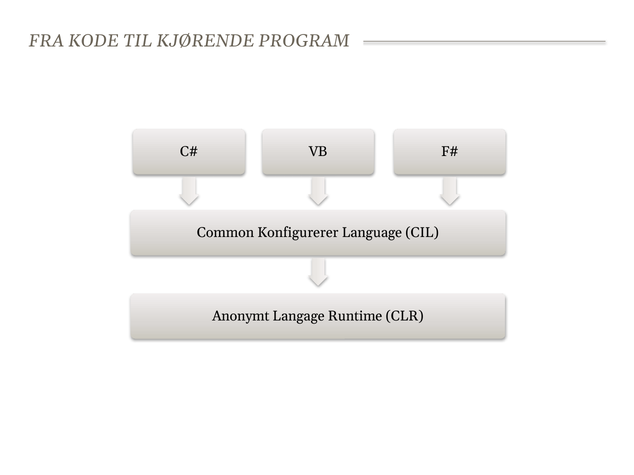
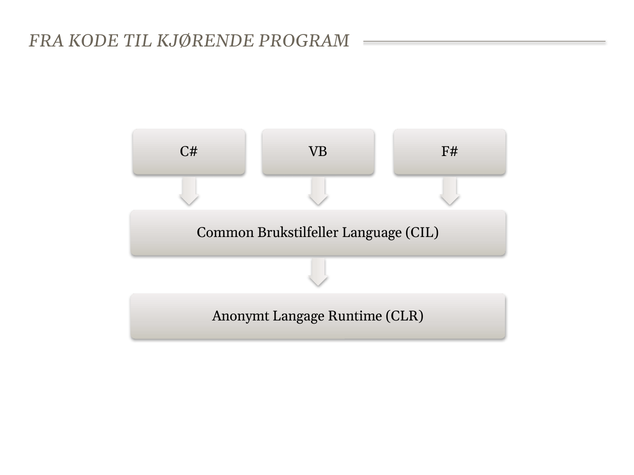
Konfigurerer: Konfigurerer -> Brukstilfeller (298, 233)
